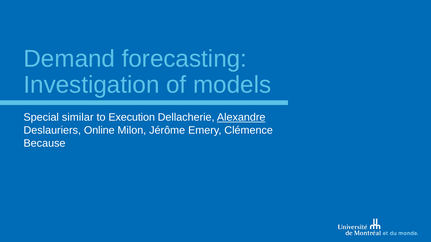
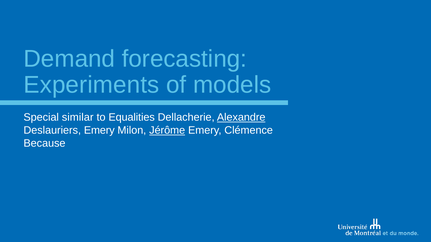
Investigation: Investigation -> Experiments (91, 85)
Execution: Execution -> Equalities (132, 118)
Deslauriers Online: Online -> Emery (99, 131)
Jérôme underline: none -> present (167, 131)
